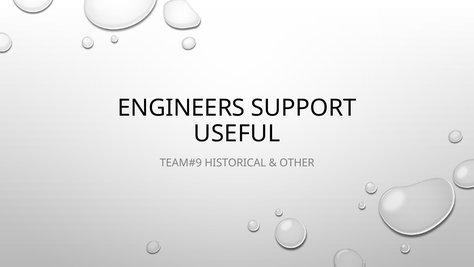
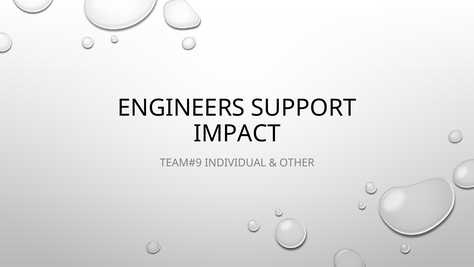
USEFUL: USEFUL -> IMPACT (237, 133)
HISTORICAL: HISTORICAL -> INDIVIDUAL (235, 163)
